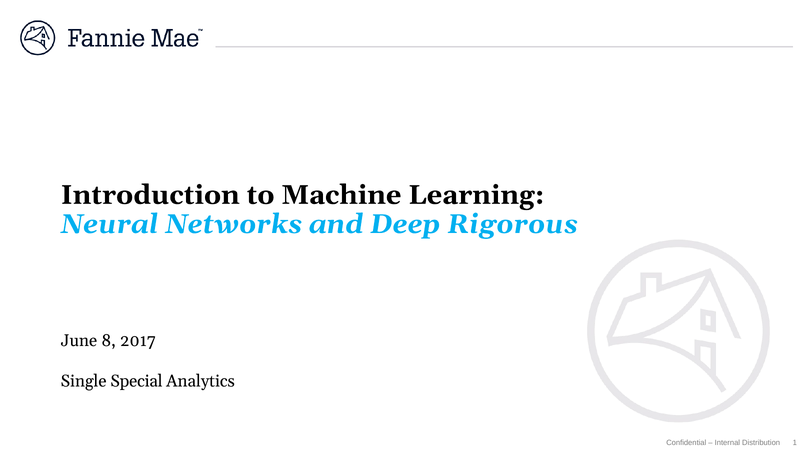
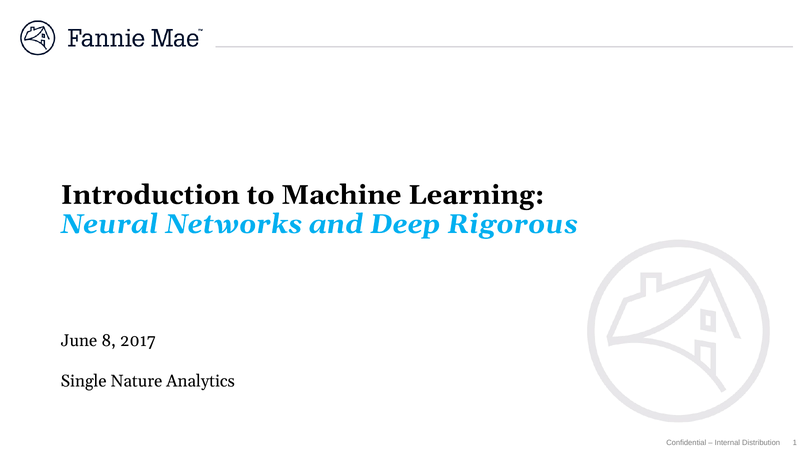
Special: Special -> Nature (136, 381)
